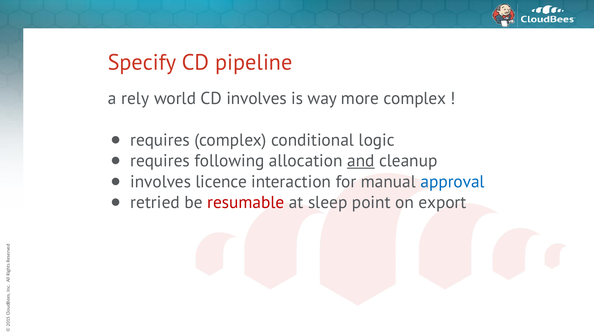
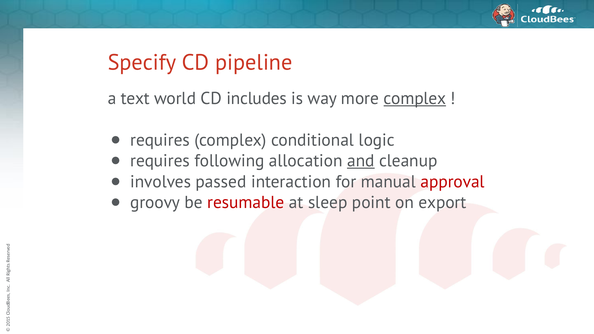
rely: rely -> text (135, 98)
CD involves: involves -> includes (257, 98)
complex underline: none -> present (415, 98)
licence: licence -> passed (221, 182)
approval colour: blue -> red (453, 182)
retried: retried -> groovy (155, 203)
